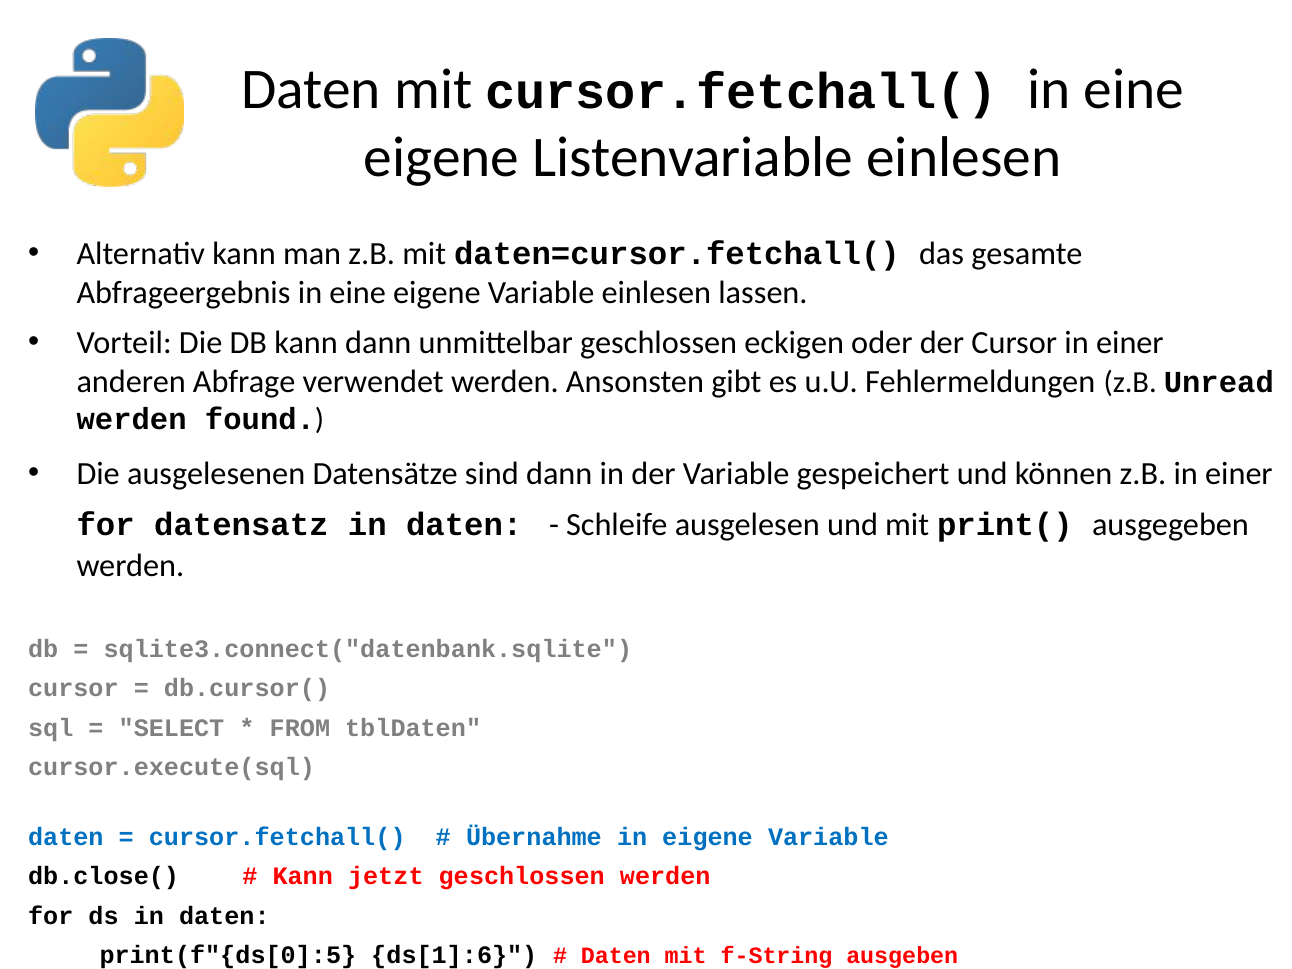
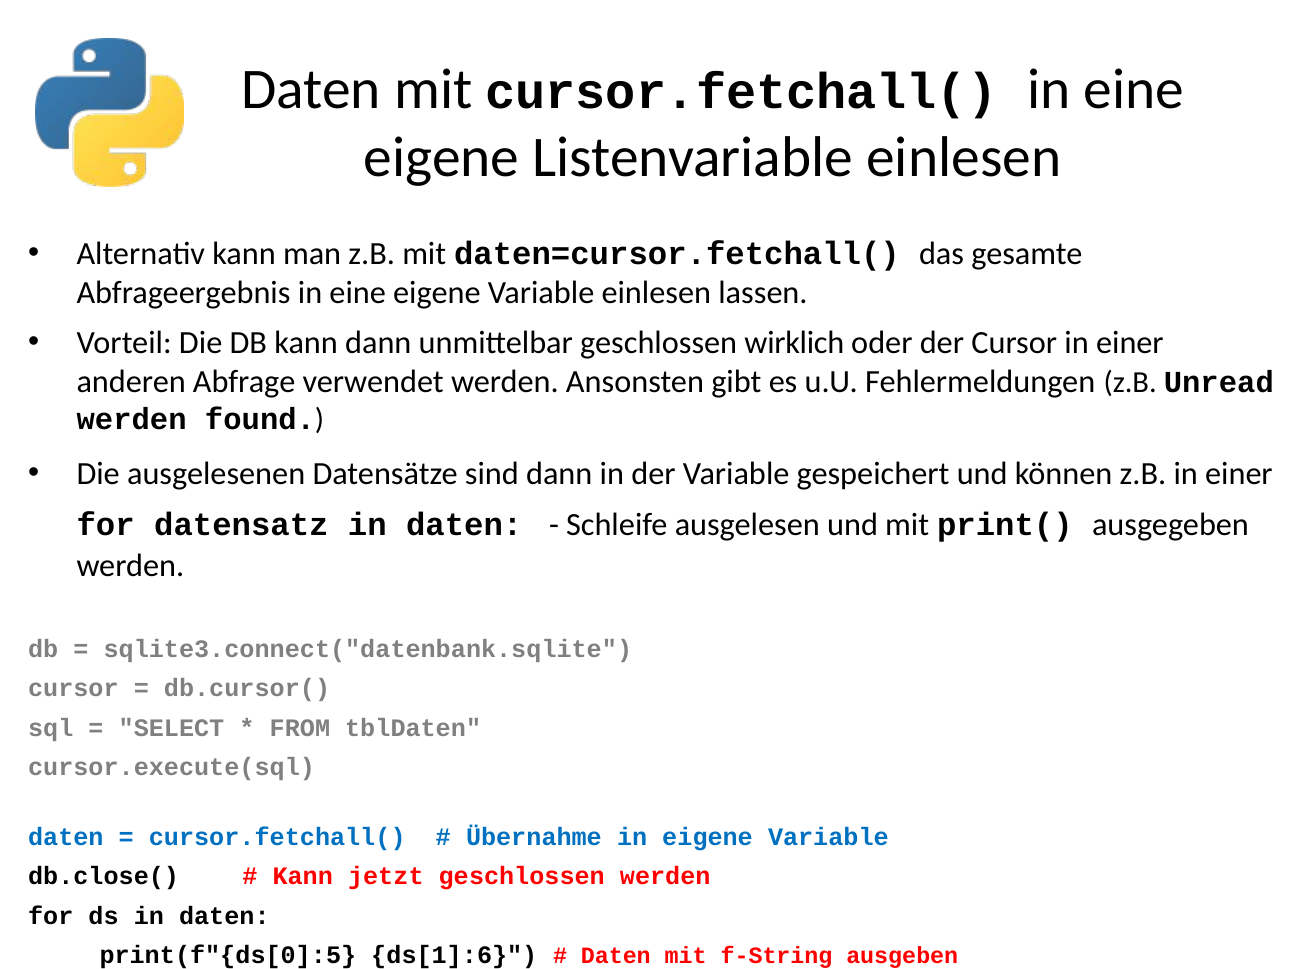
eckigen: eckigen -> wirklich (794, 343)
